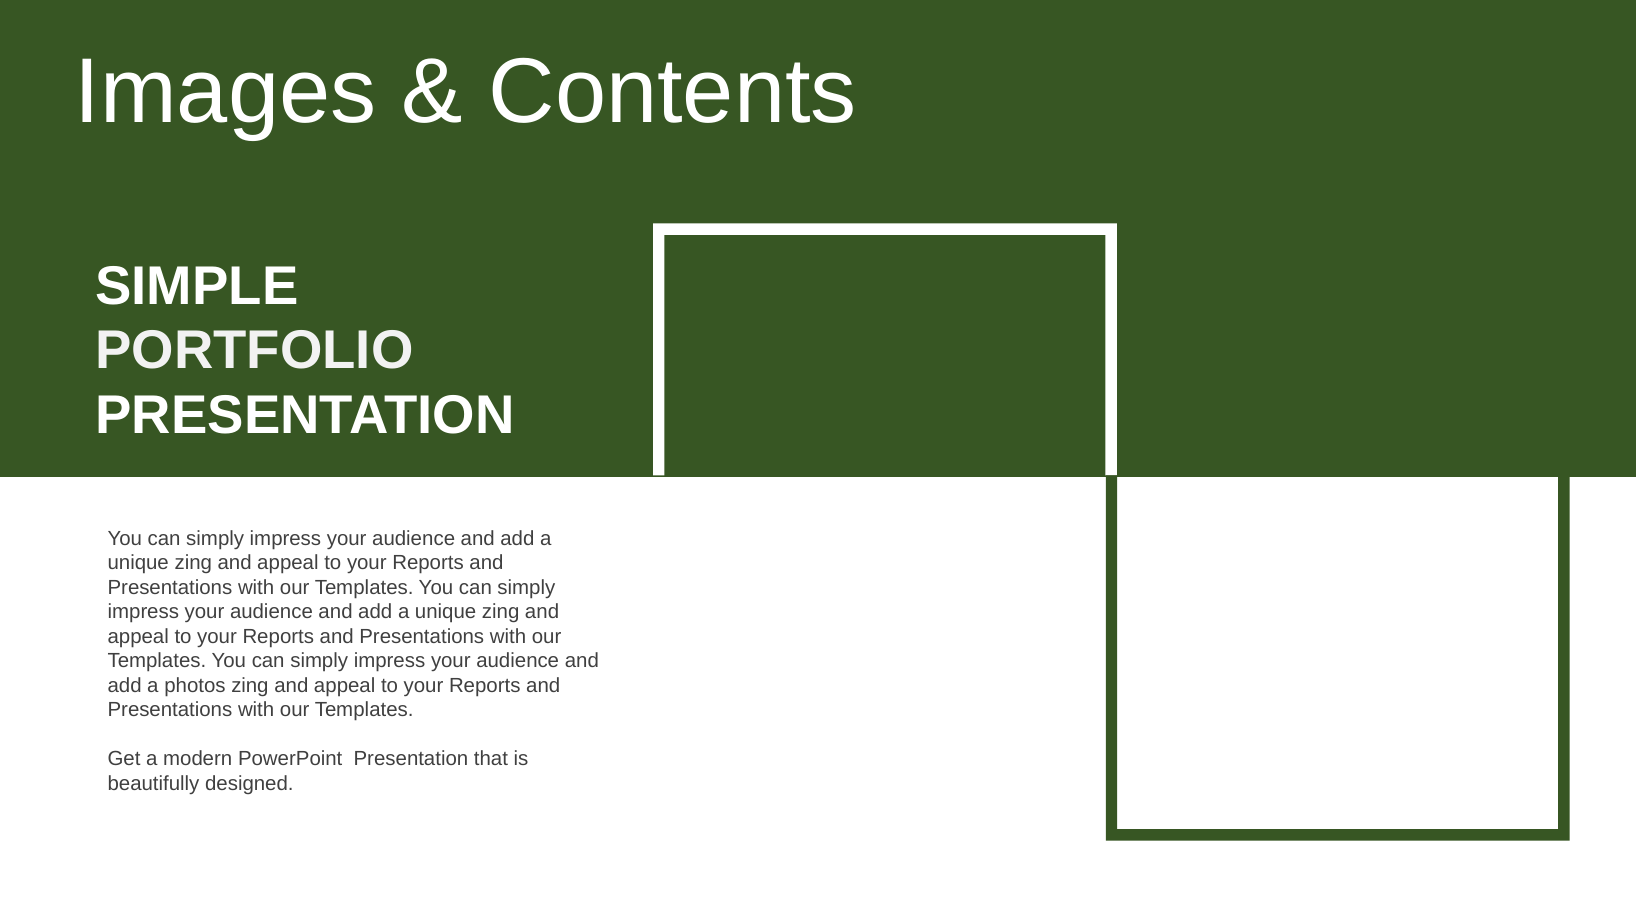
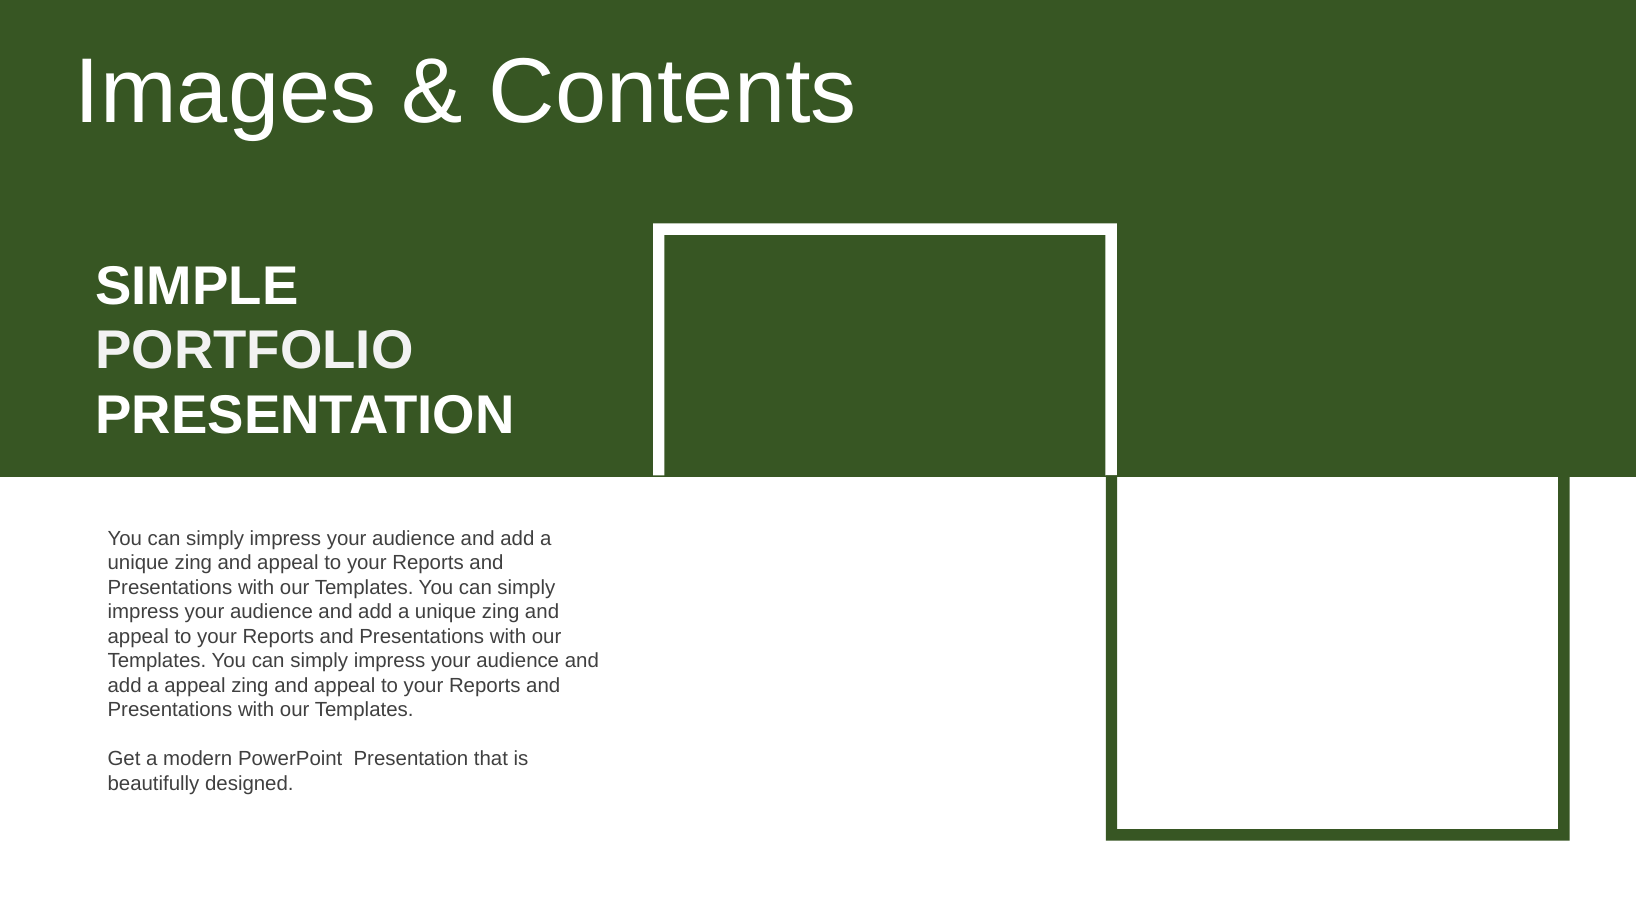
a photos: photos -> appeal (195, 686)
